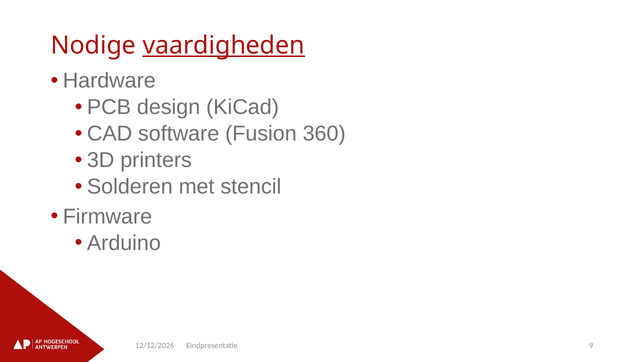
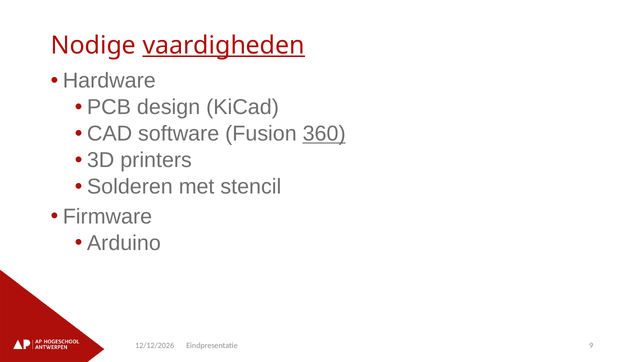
360 underline: none -> present (324, 134)
